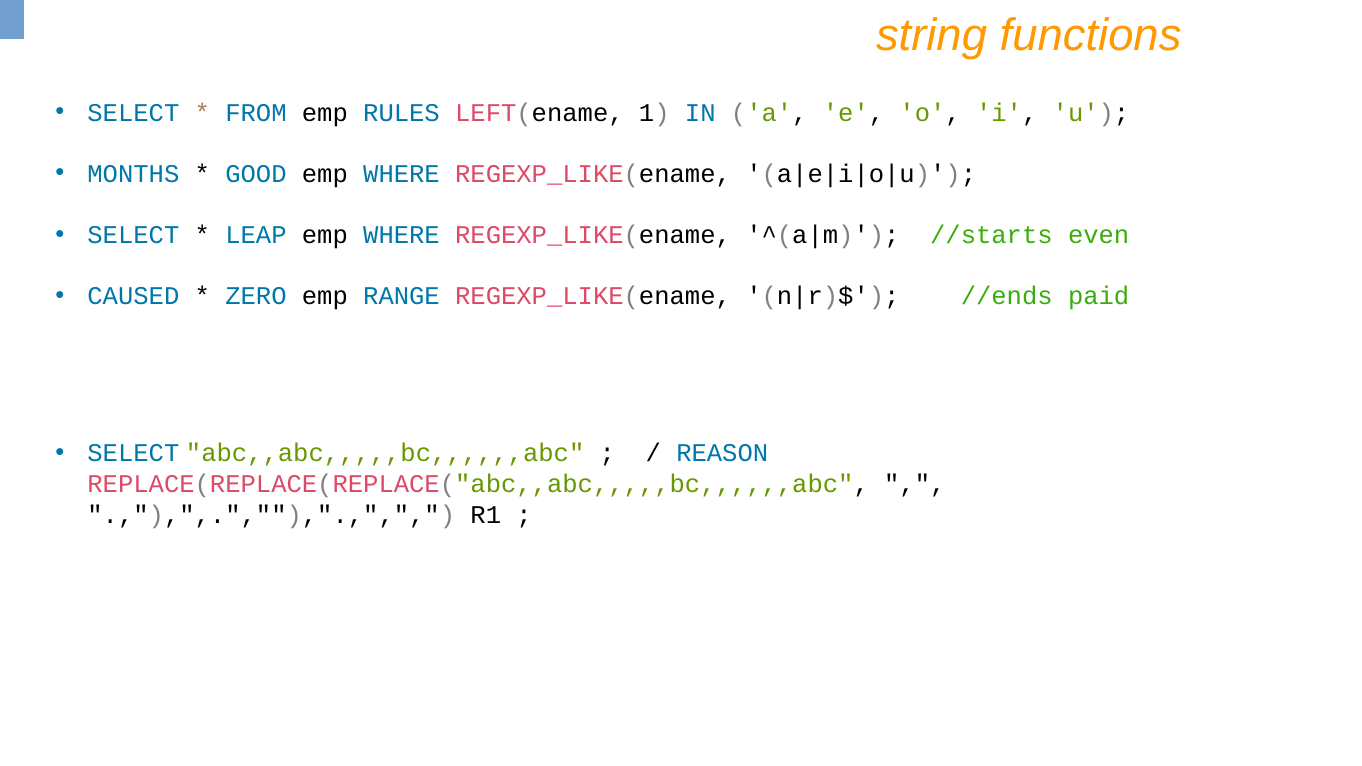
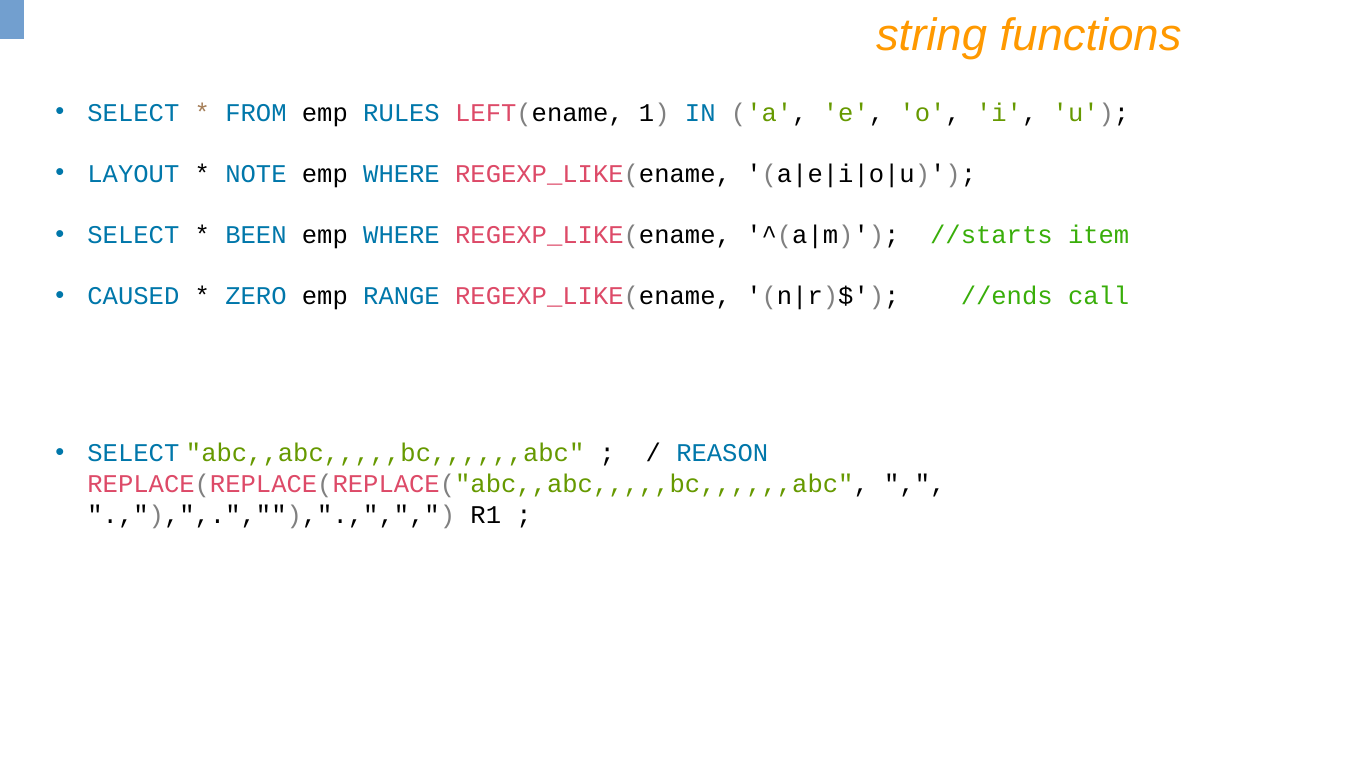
MONTHS: MONTHS -> LAYOUT (133, 174)
GOOD: GOOD -> NOTE (256, 174)
LEAP: LEAP -> BEEN (256, 235)
even: even -> item (1099, 235)
paid: paid -> call (1099, 297)
